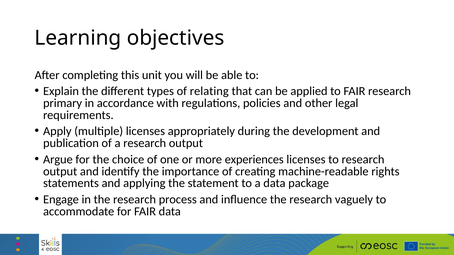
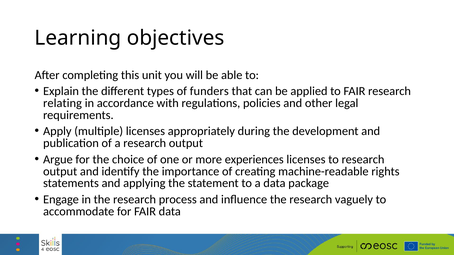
relating: relating -> funders (209, 91)
primary: primary -> relating (63, 103)
